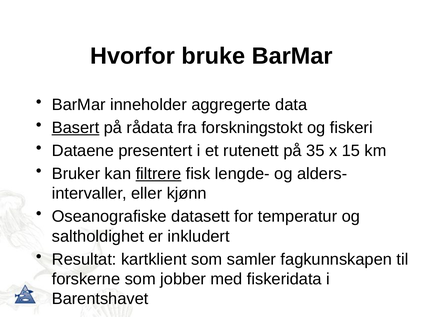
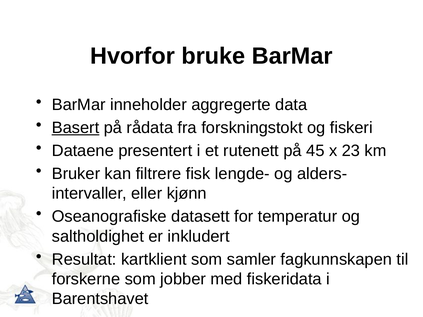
35: 35 -> 45 (315, 151)
15: 15 -> 23 (351, 151)
filtrere underline: present -> none (159, 174)
